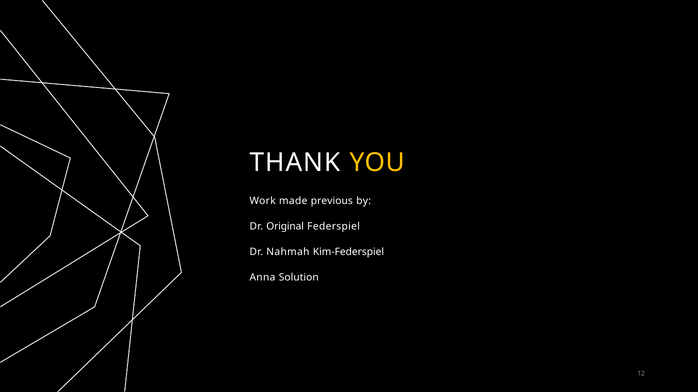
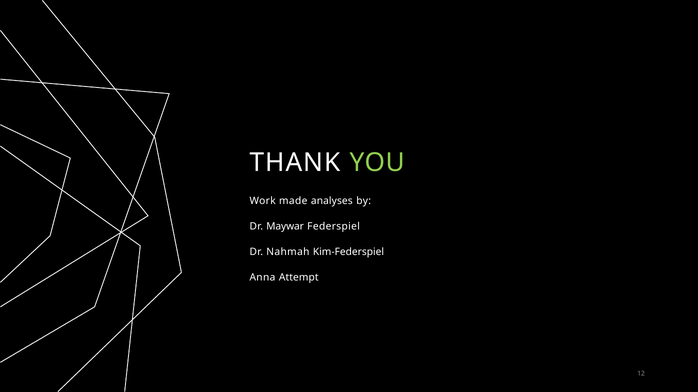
YOU colour: yellow -> light green (377, 163)
previous: previous -> analyses (332, 201)
Original: Original -> Maywar (285, 227)
Solution: Solution -> Attempt (299, 278)
